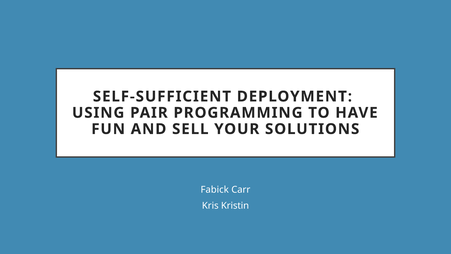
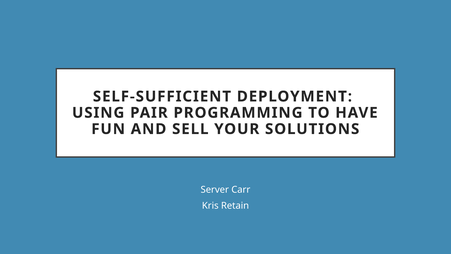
Fabick: Fabick -> Server (215, 190)
Kristin: Kristin -> Retain (235, 206)
